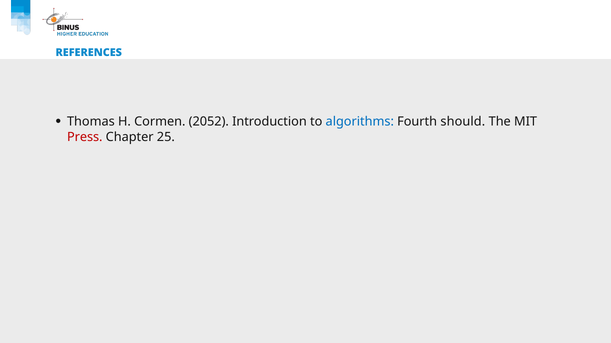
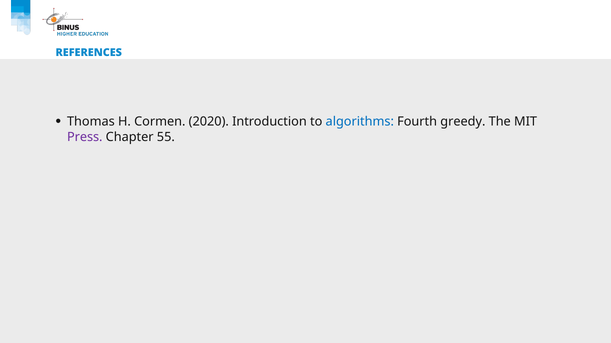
2052: 2052 -> 2020 (209, 122)
should: should -> greedy (463, 122)
Press colour: red -> purple (85, 137)
25: 25 -> 55 (166, 137)
